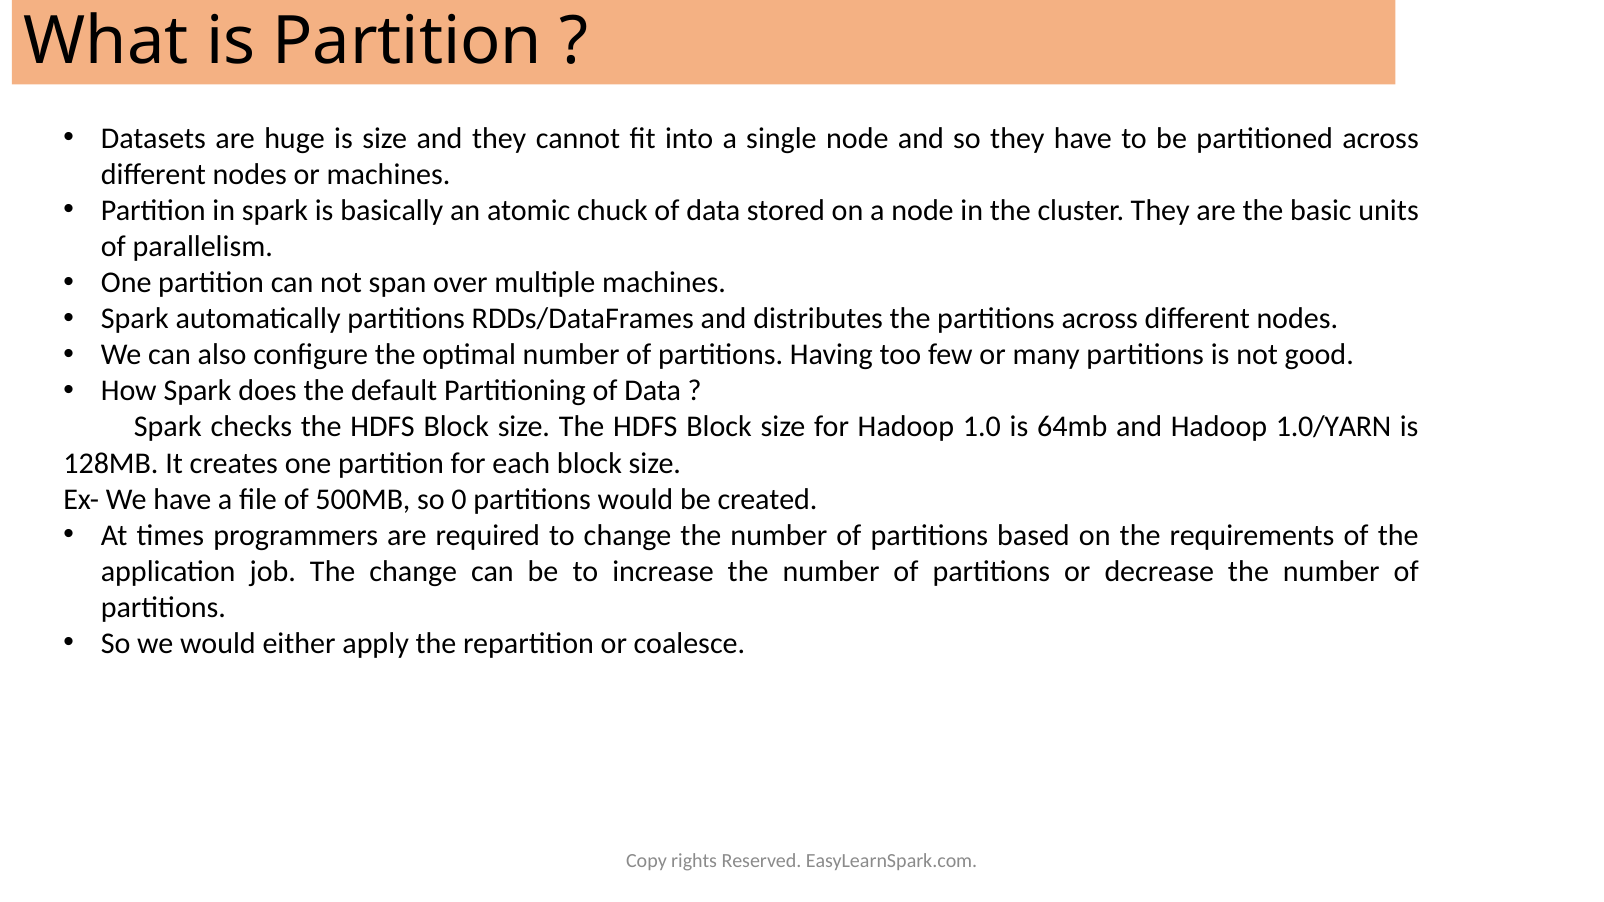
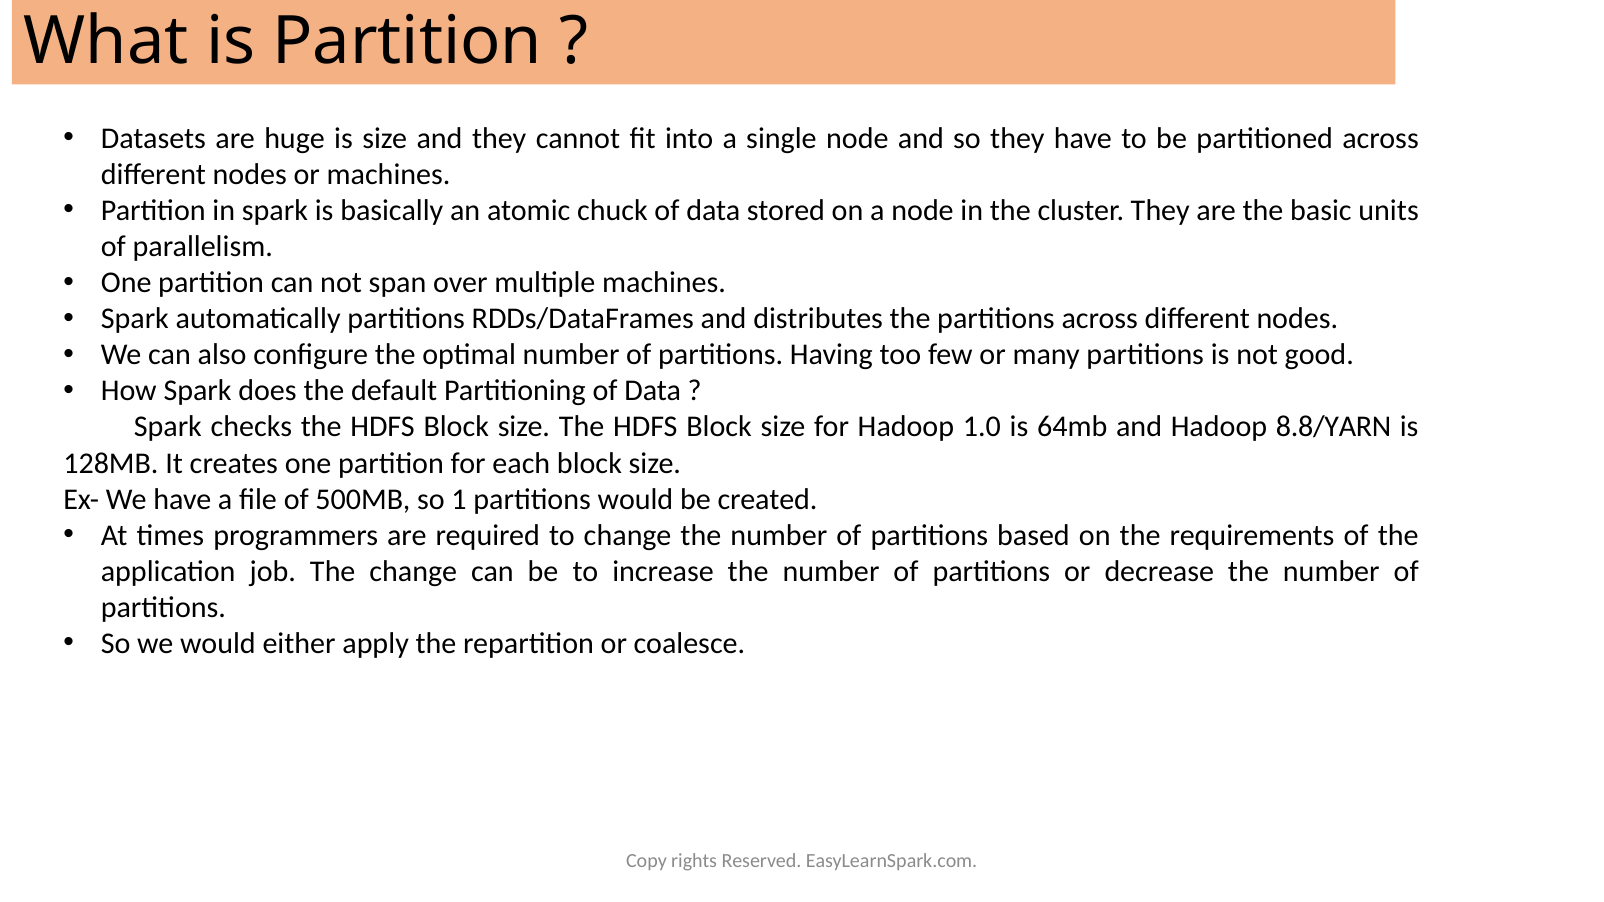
1.0/YARN: 1.0/YARN -> 8.8/YARN (1334, 427)
0: 0 -> 1 (459, 499)
